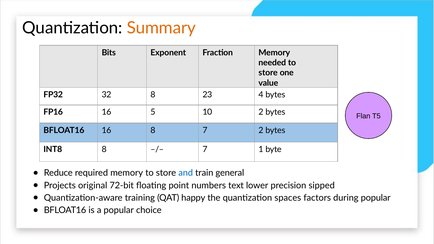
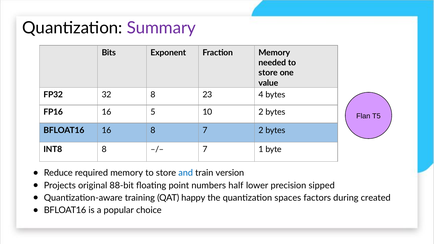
Summary colour: orange -> purple (161, 28)
general: general -> version (230, 173)
72-bit: 72-bit -> 88-bit (122, 185)
text: text -> half (236, 185)
during popular: popular -> created (376, 198)
